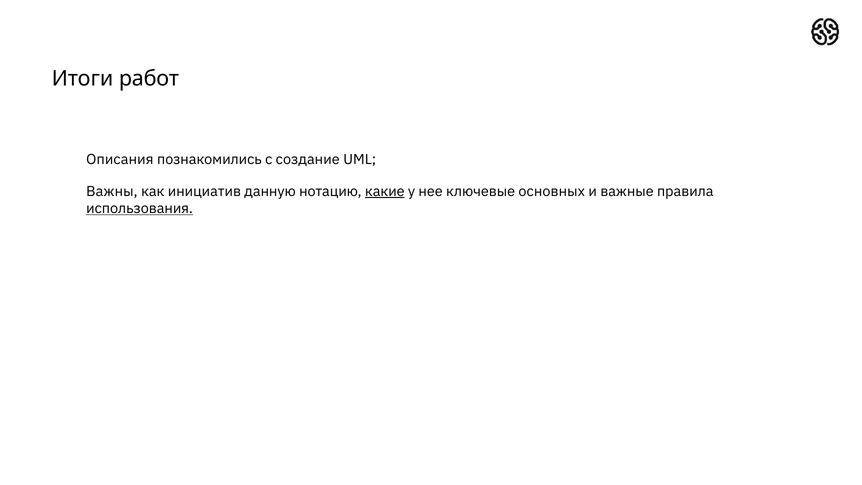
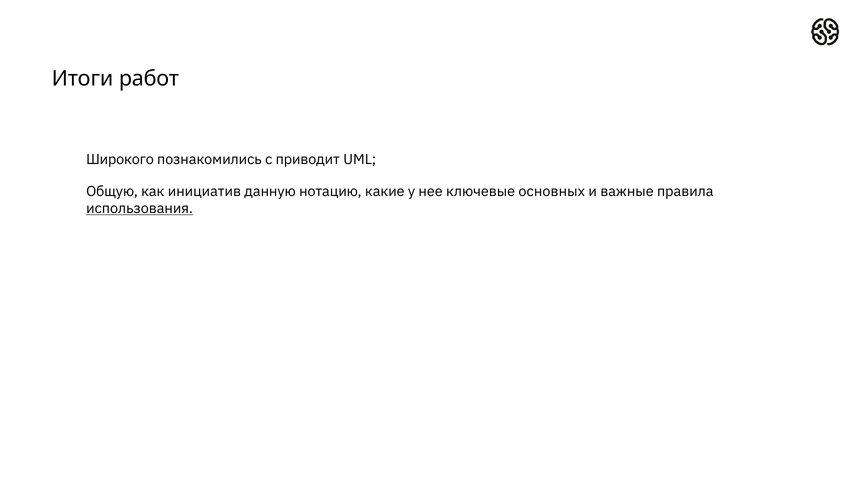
Описания: Описания -> Широкого (120, 160)
создание: создание -> приводит (308, 160)
Важны: Важны -> Общую (112, 191)
какие underline: present -> none (385, 191)
